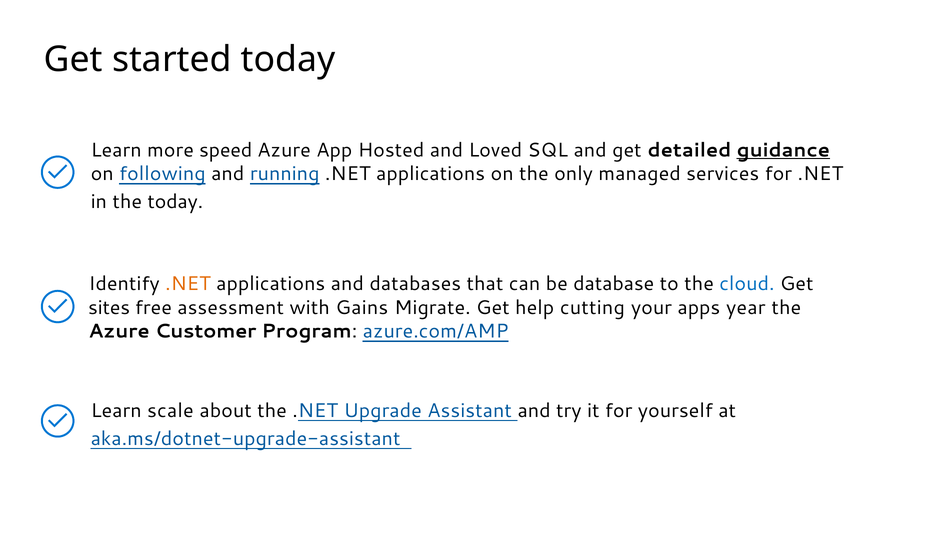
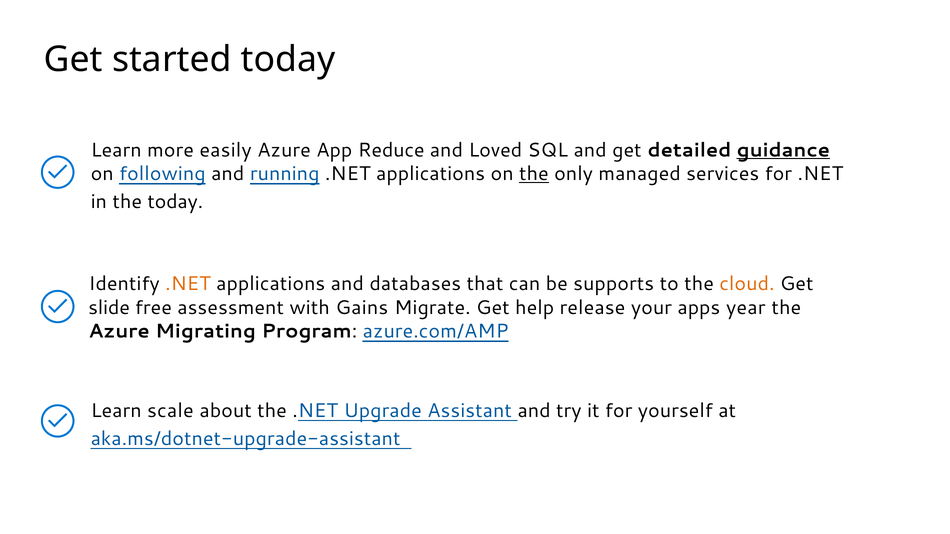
speed: speed -> easily (226, 150)
Hosted: Hosted -> Reduce (391, 150)
the underline: none -> present (534, 174)
database: database -> supports (614, 284)
cloud colour: blue -> orange (747, 284)
sites: sites -> slide (109, 308)
cutting: cutting -> release (592, 308)
Customer: Customer -> Migrating (206, 332)
